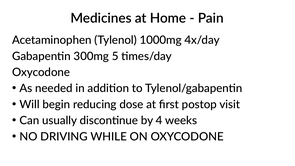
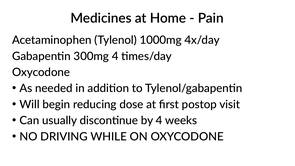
300mg 5: 5 -> 4 (115, 56)
